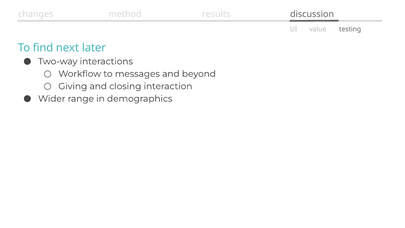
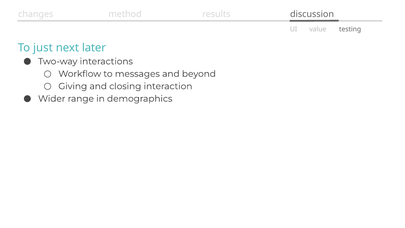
find: find -> just (43, 48)
